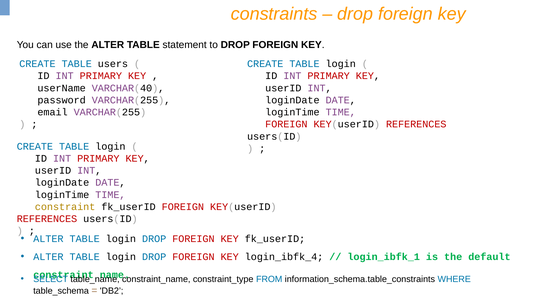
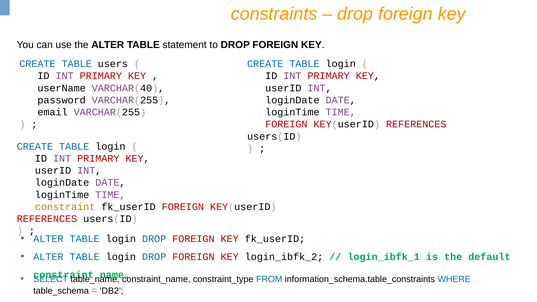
login_ibfk_4: login_ibfk_4 -> login_ibfk_2 (284, 257)
